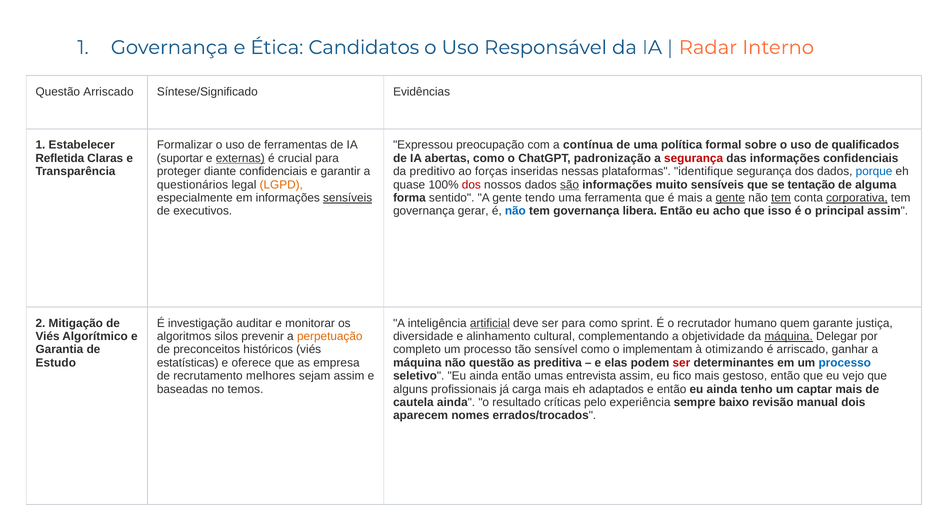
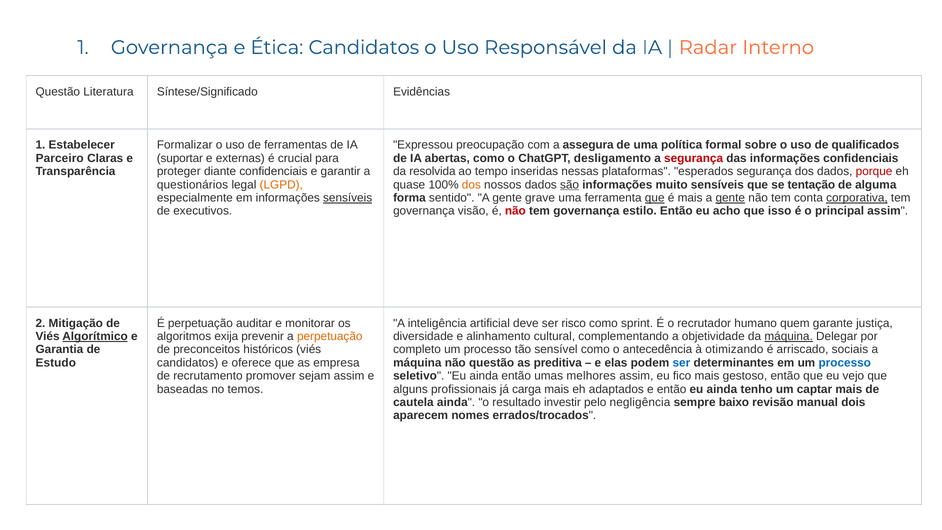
Questão Arriscado: Arriscado -> Literatura (108, 92)
contínua: contínua -> assegura (588, 145)
Refletida: Refletida -> Parceiro (60, 158)
externas underline: present -> none (240, 158)
padronização: padronização -> desligamento (612, 158)
preditivo: preditivo -> resolvida (432, 171)
forças: forças -> tempo (491, 171)
identifique: identifique -> esperados (704, 171)
porque colour: blue -> red (874, 171)
dos colour: red -> orange (471, 185)
tendo: tendo -> grave (540, 198)
que underline: none -> present (655, 198)
tem underline: present -> none (781, 198)
gerar: gerar -> visão (473, 211)
não colour: blue -> red (515, 211)
libera: libera -> estilo (640, 211)
É investigação: investigação -> perpetuação (200, 323)
artificial underline: present -> none (490, 323)
ser para: para -> risco (574, 323)
Algorítmico underline: none -> present (95, 336)
silos: silos -> exija (226, 336)
implementam: implementam -> antecedência (658, 350)
ganhar: ganhar -> sociais (850, 350)
estatísticas: estatísticas -> candidatos (188, 363)
ser colour: red -> blue (681, 363)
melhores: melhores -> promover (271, 376)
entrevista: entrevista -> melhores (591, 376)
críticas: críticas -> investir (562, 402)
experiência: experiência -> negligência (640, 402)
